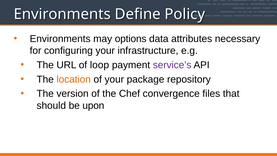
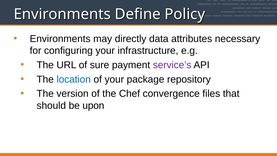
options: options -> directly (131, 39)
loop: loop -> sure (100, 65)
location colour: orange -> blue (74, 79)
